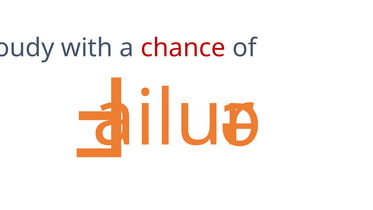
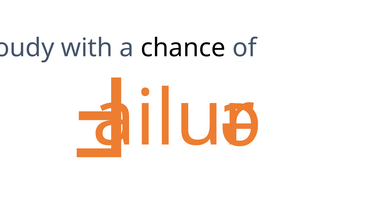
chance colour: red -> black (183, 48)
